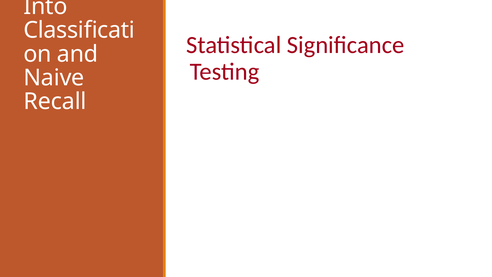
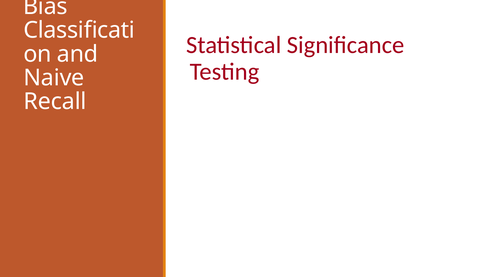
Into: Into -> Bias (45, 7)
